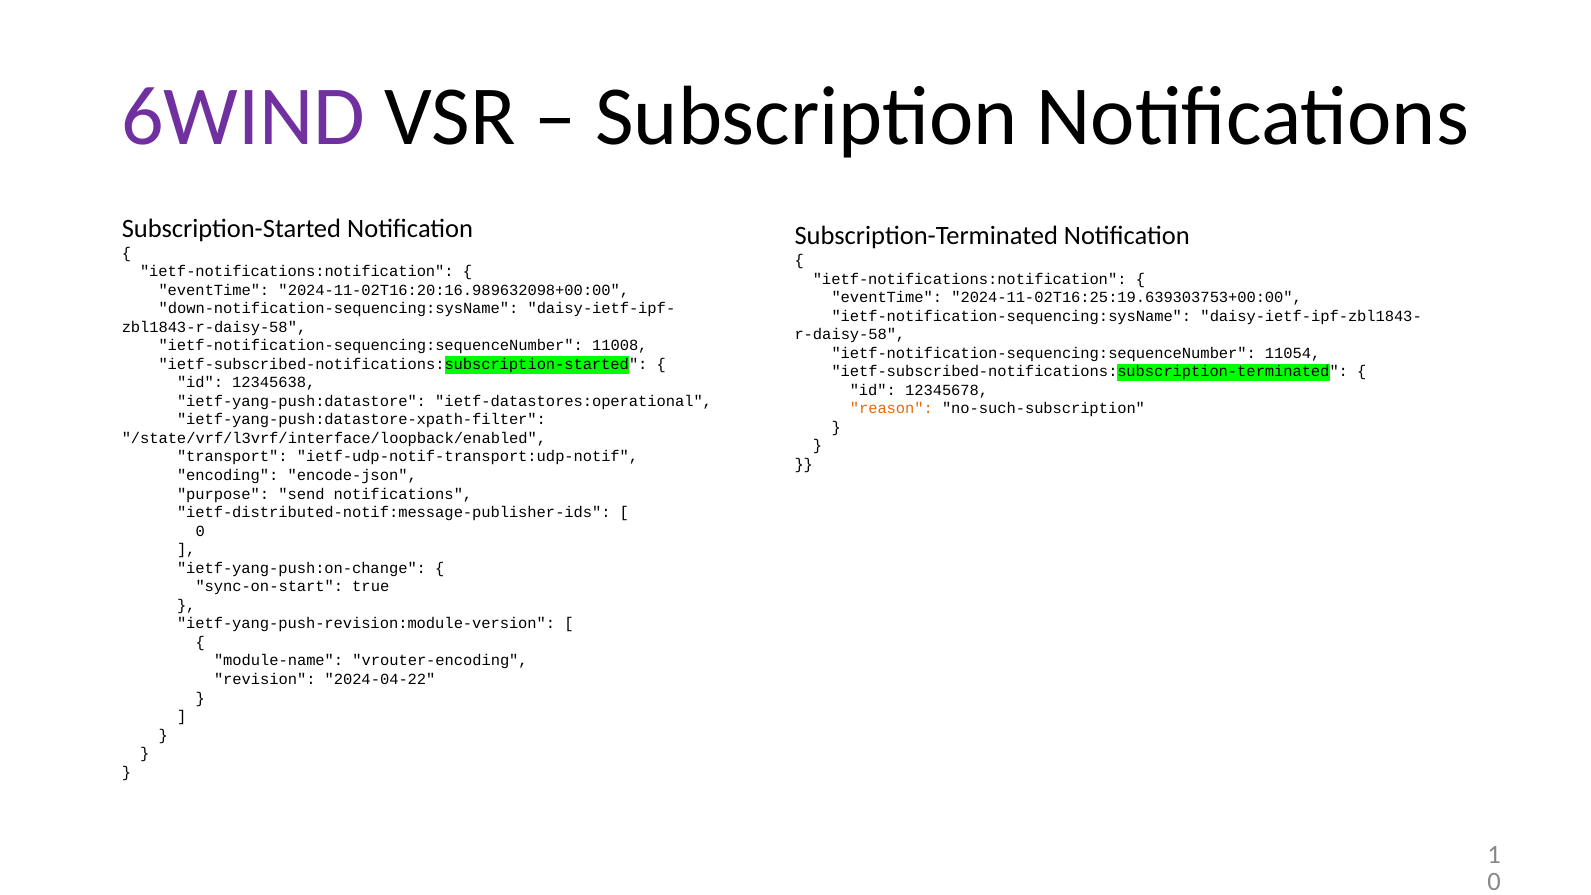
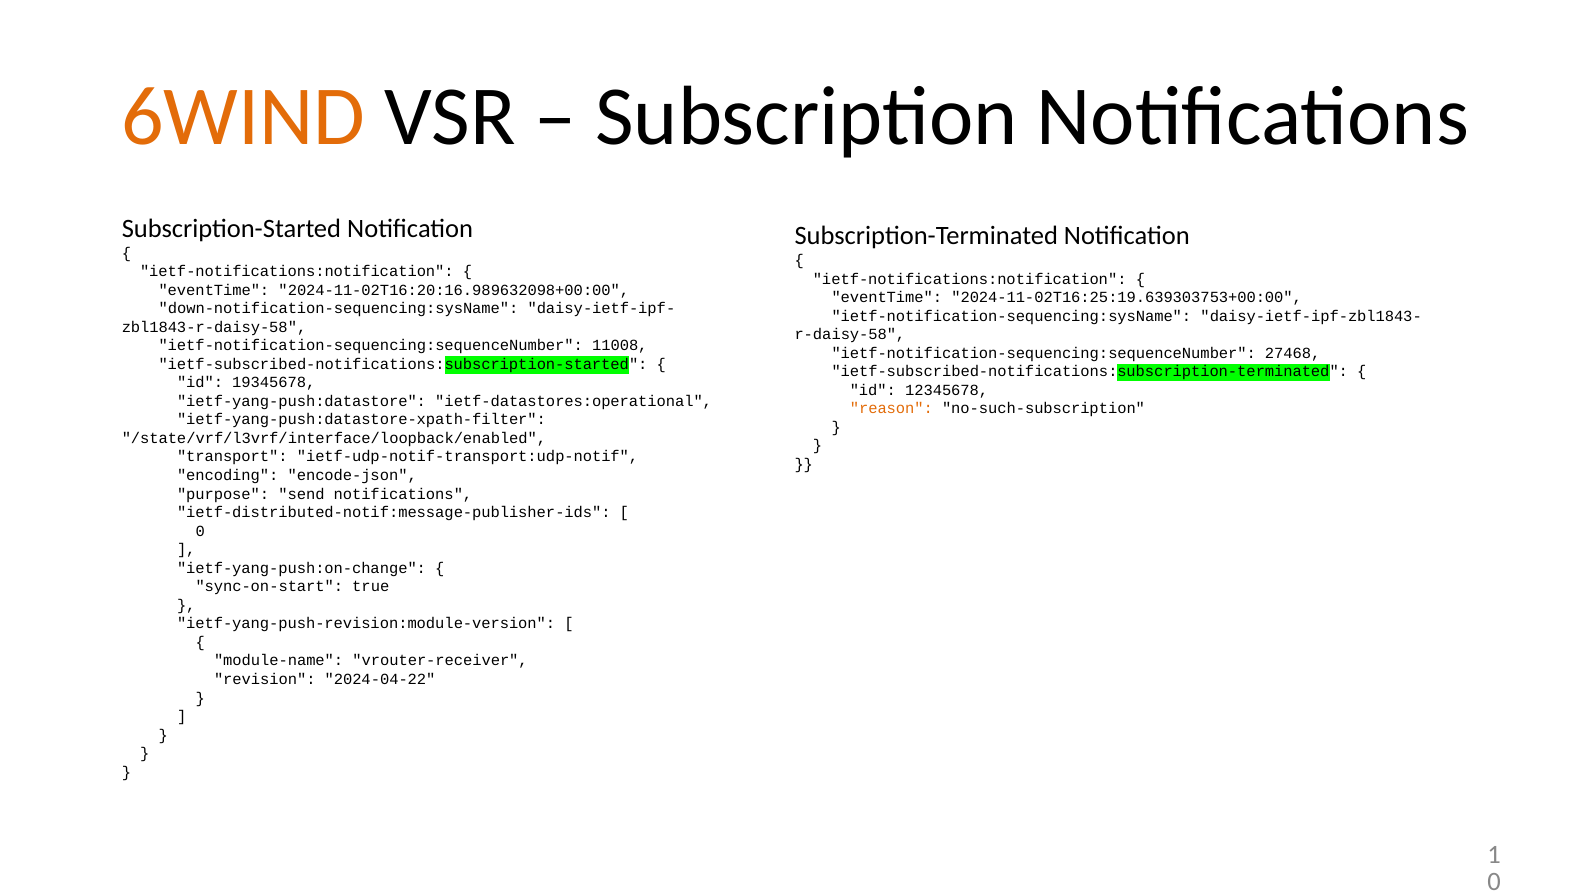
6WIND colour: purple -> orange (243, 116)
11054: 11054 -> 27468 (1293, 353)
12345638: 12345638 -> 19345678 (274, 383)
vrouter-encoding: vrouter-encoding -> vrouter-receiver (440, 661)
